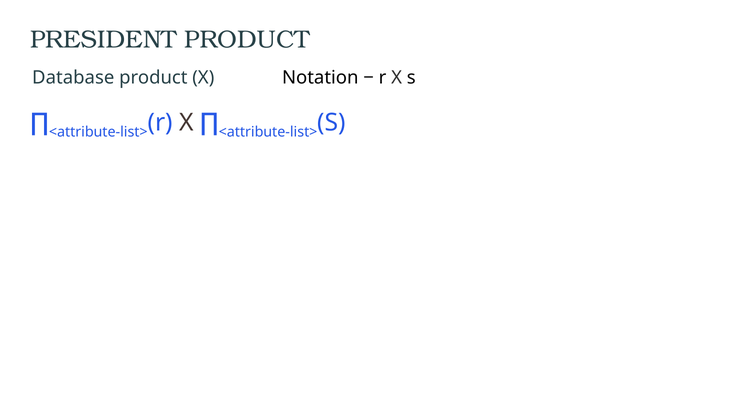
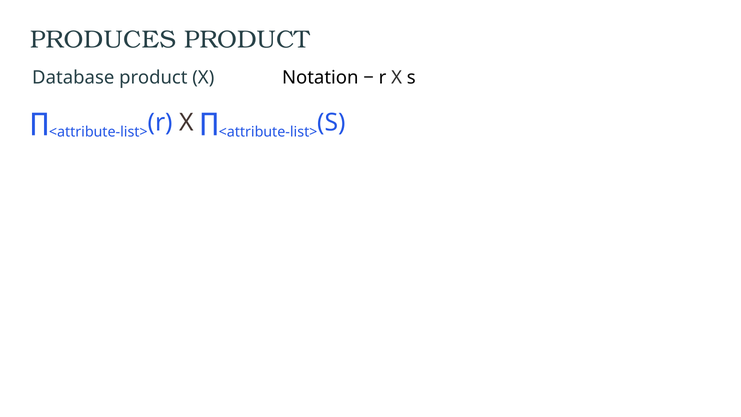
PRESIDENT: PRESIDENT -> PRODUCES (103, 40)
